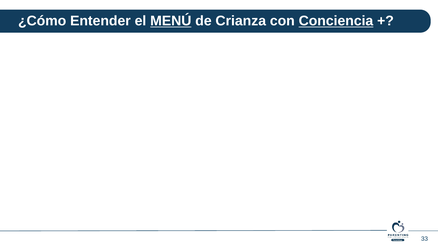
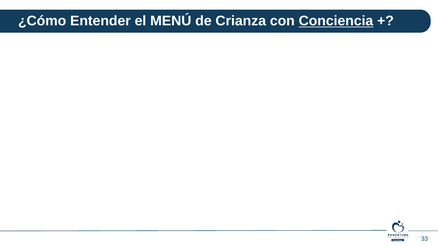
MENÚ underline: present -> none (171, 21)
